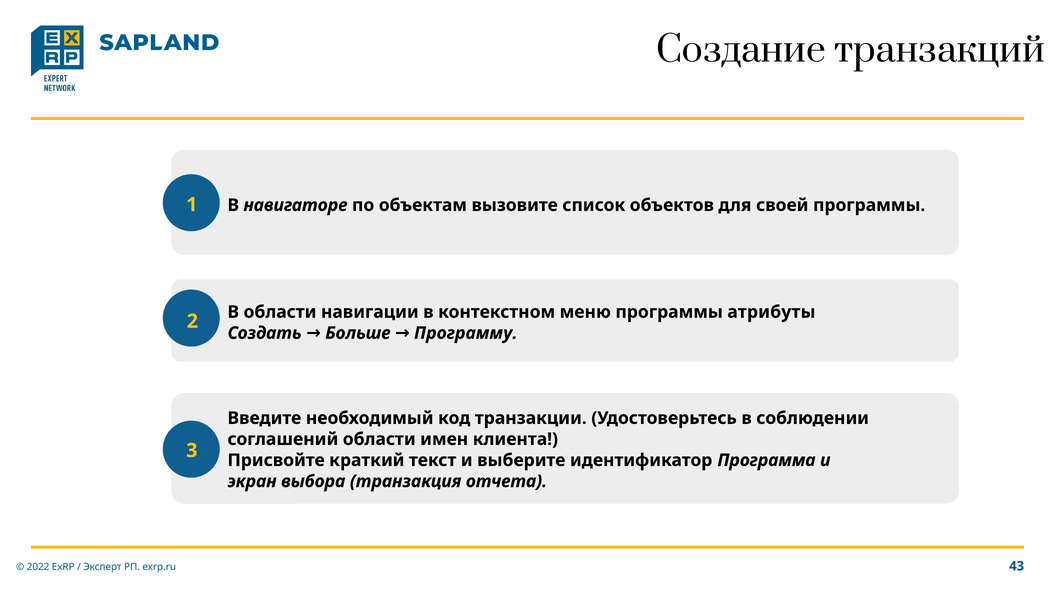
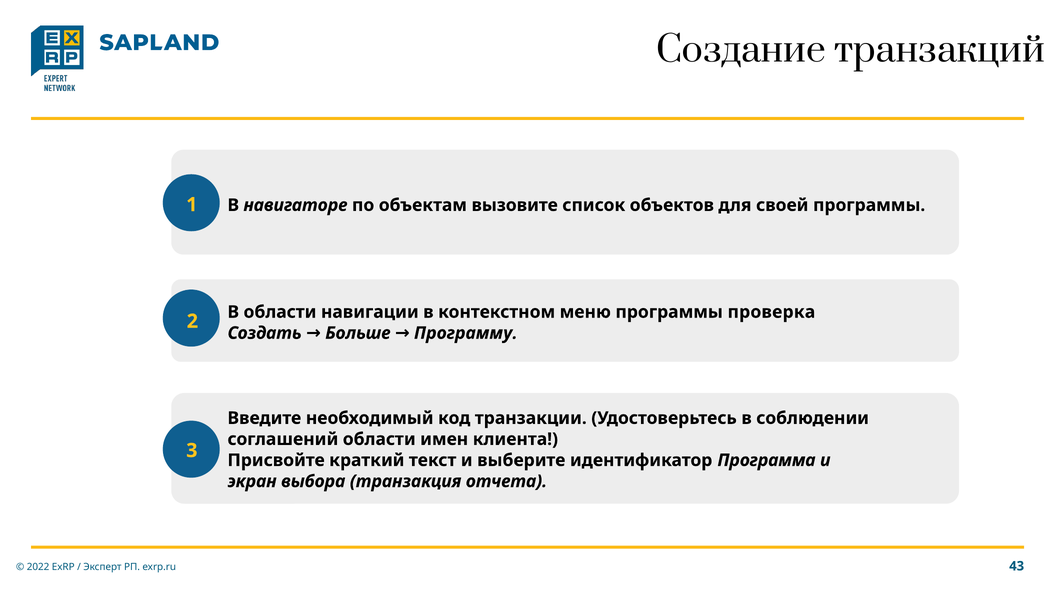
атрибуты: атрибуты -> проверка (771, 312)
